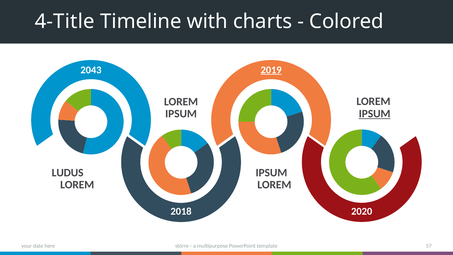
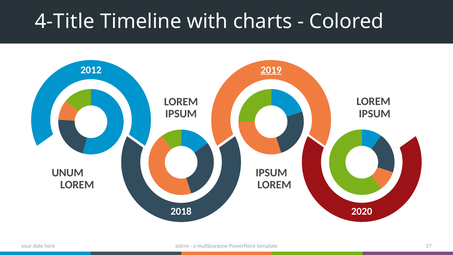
2043: 2043 -> 2012 (91, 70)
IPSUM underline: present -> none (375, 114)
LUDUS: LUDUS -> UNUM (68, 172)
